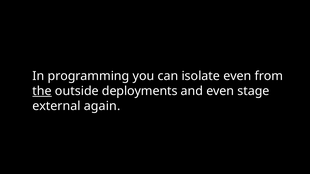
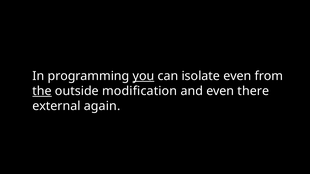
you underline: none -> present (143, 76)
deployments: deployments -> modification (140, 91)
stage: stage -> there (253, 91)
